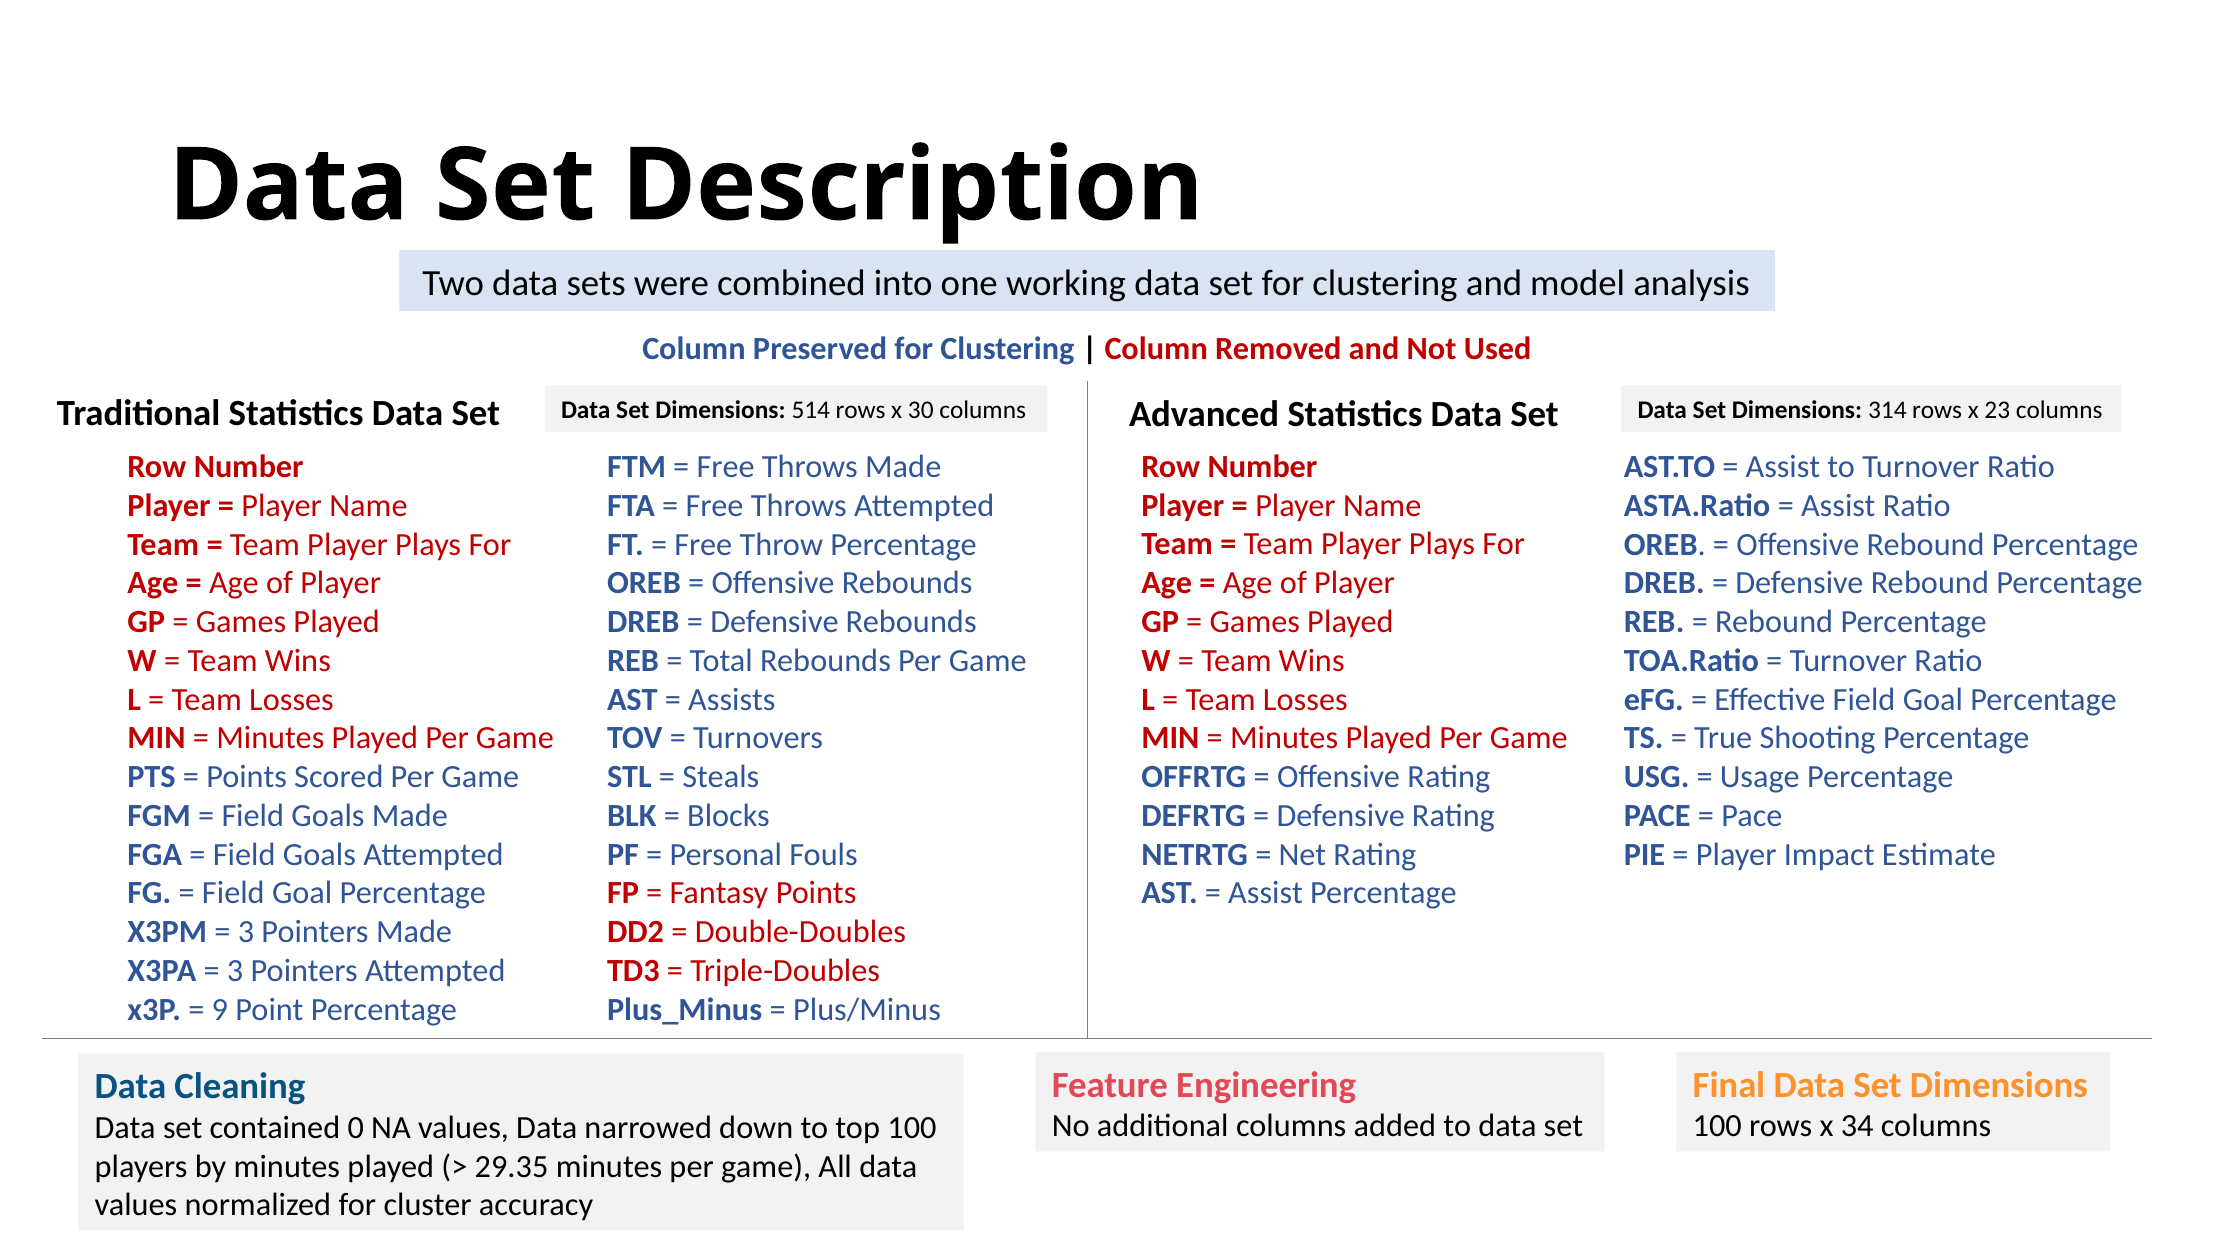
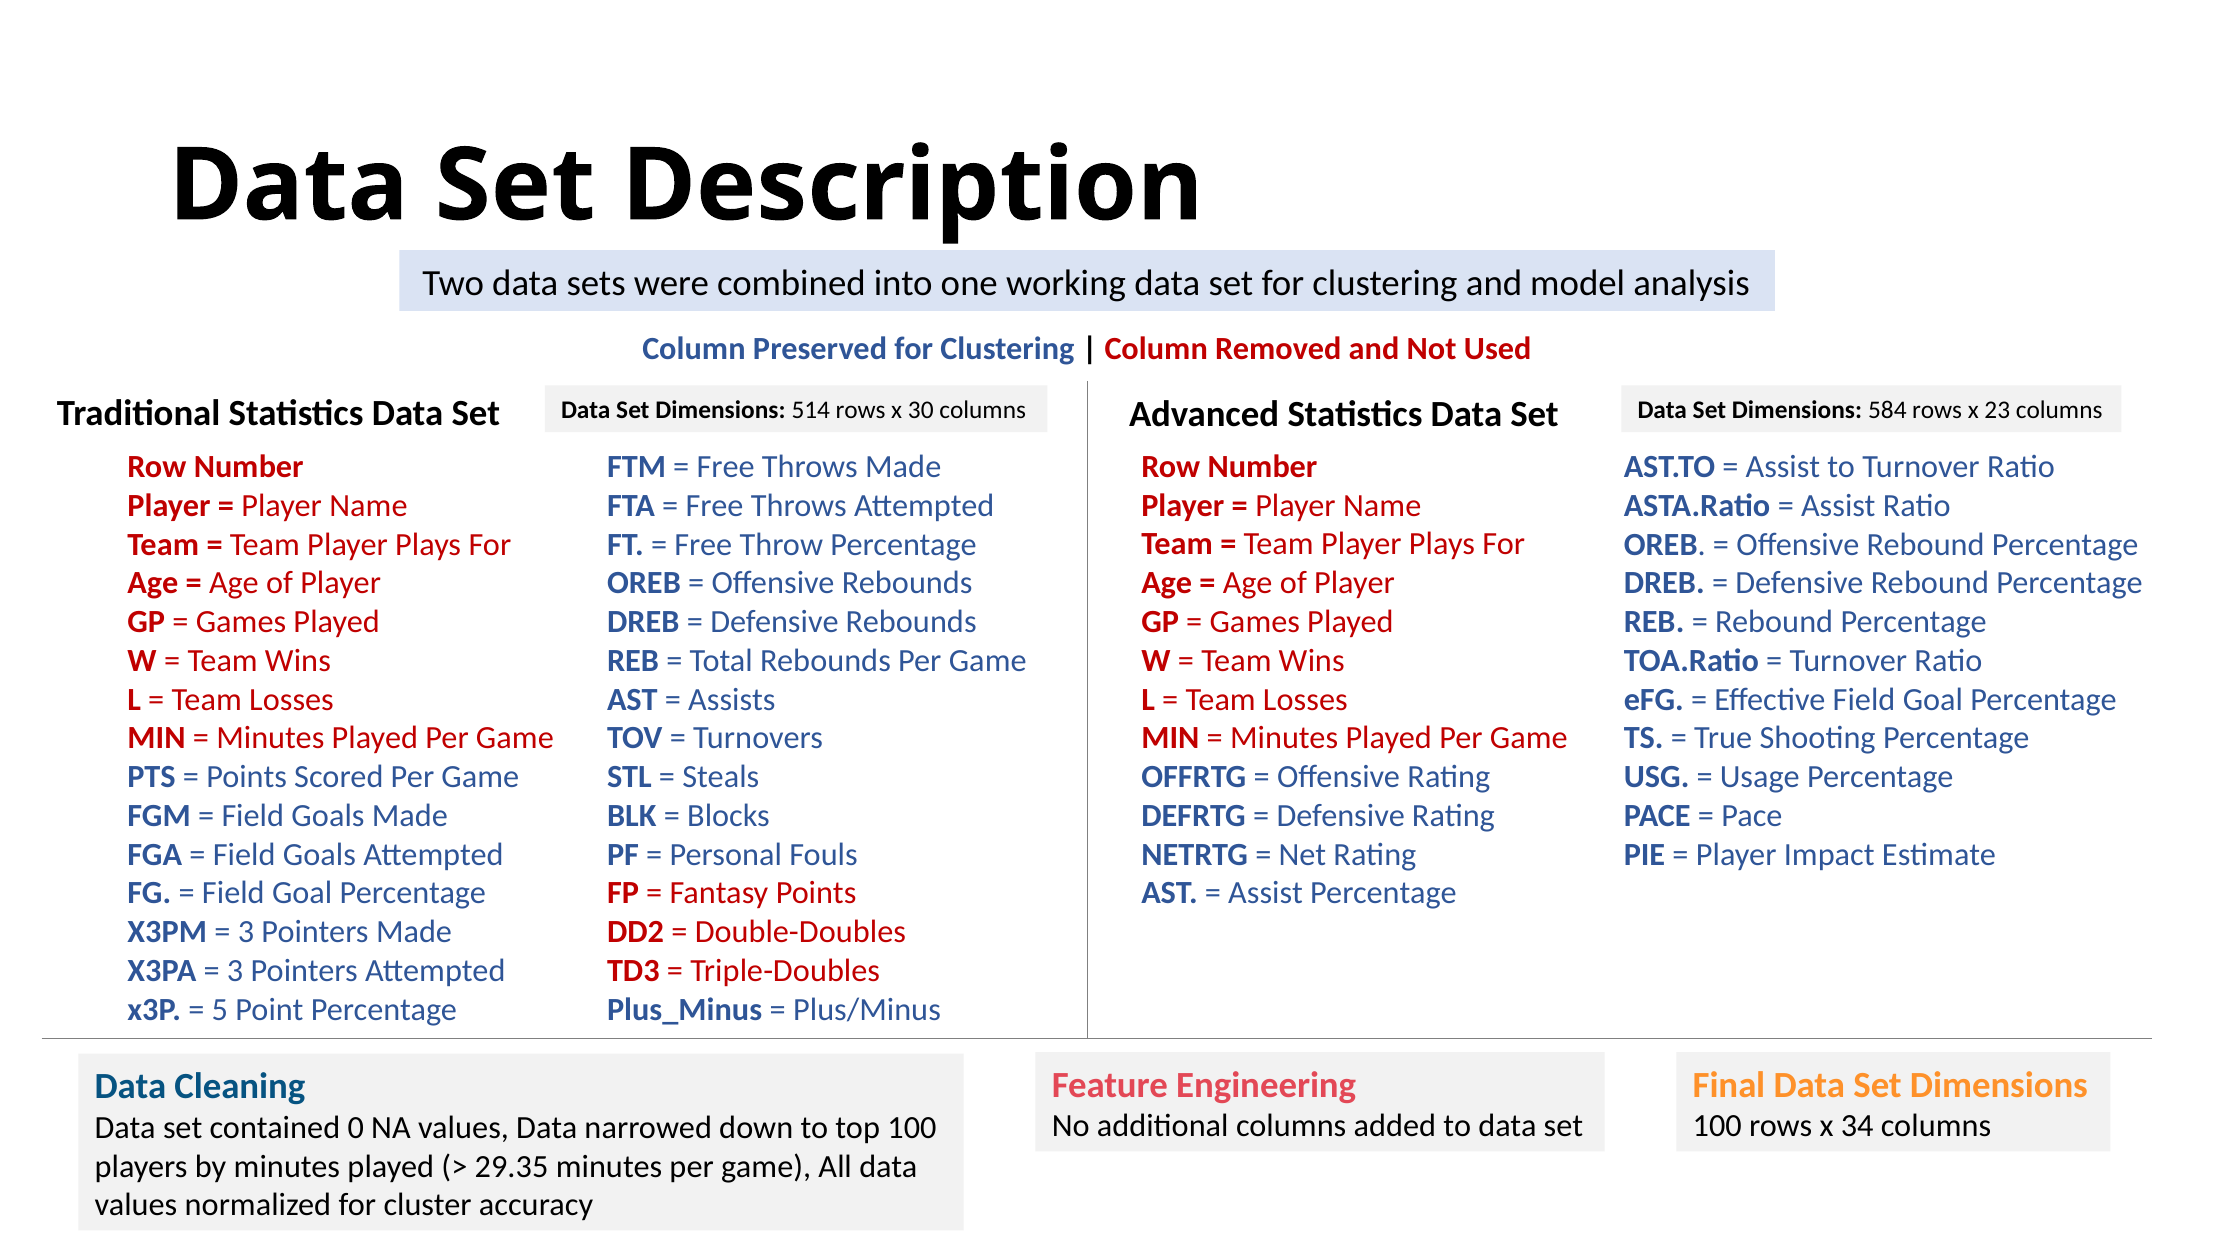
314: 314 -> 584 (1887, 410)
9: 9 -> 5 (220, 1009)
